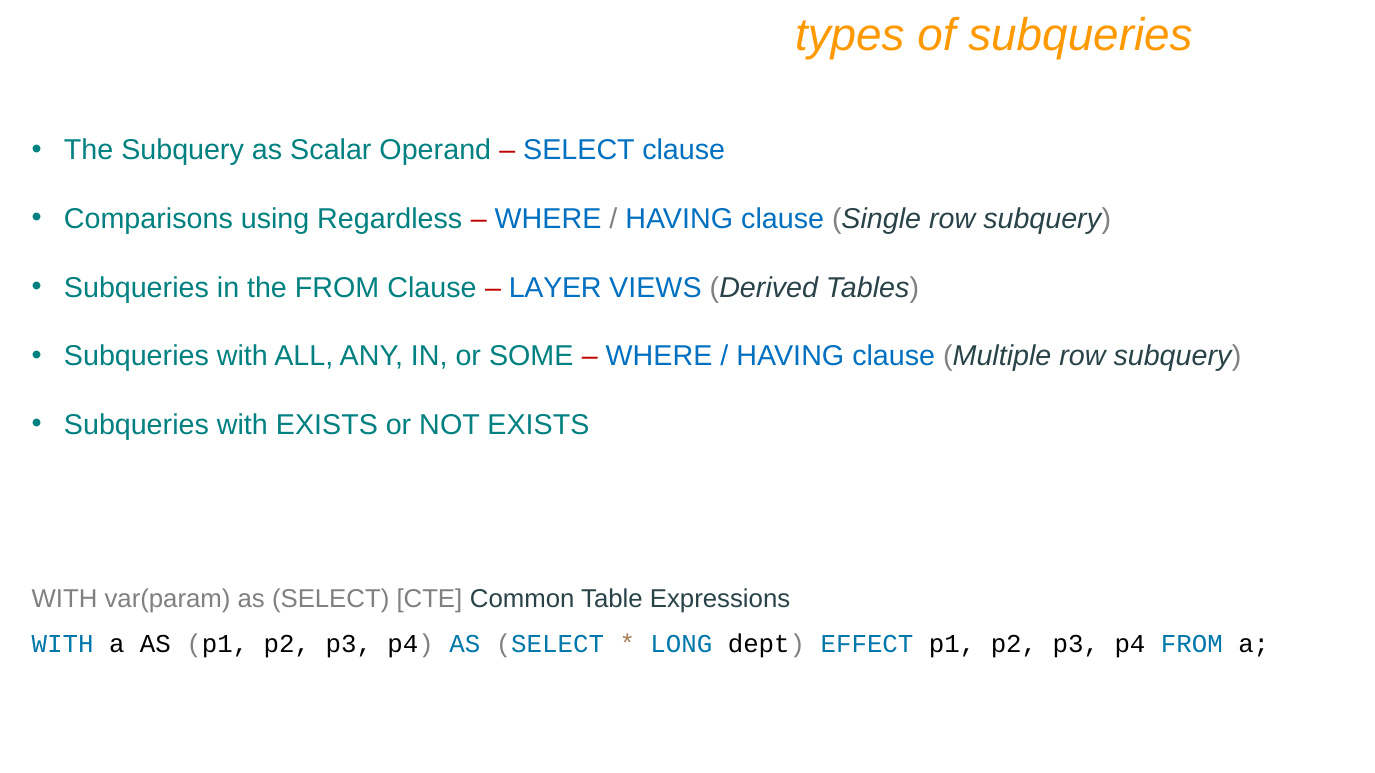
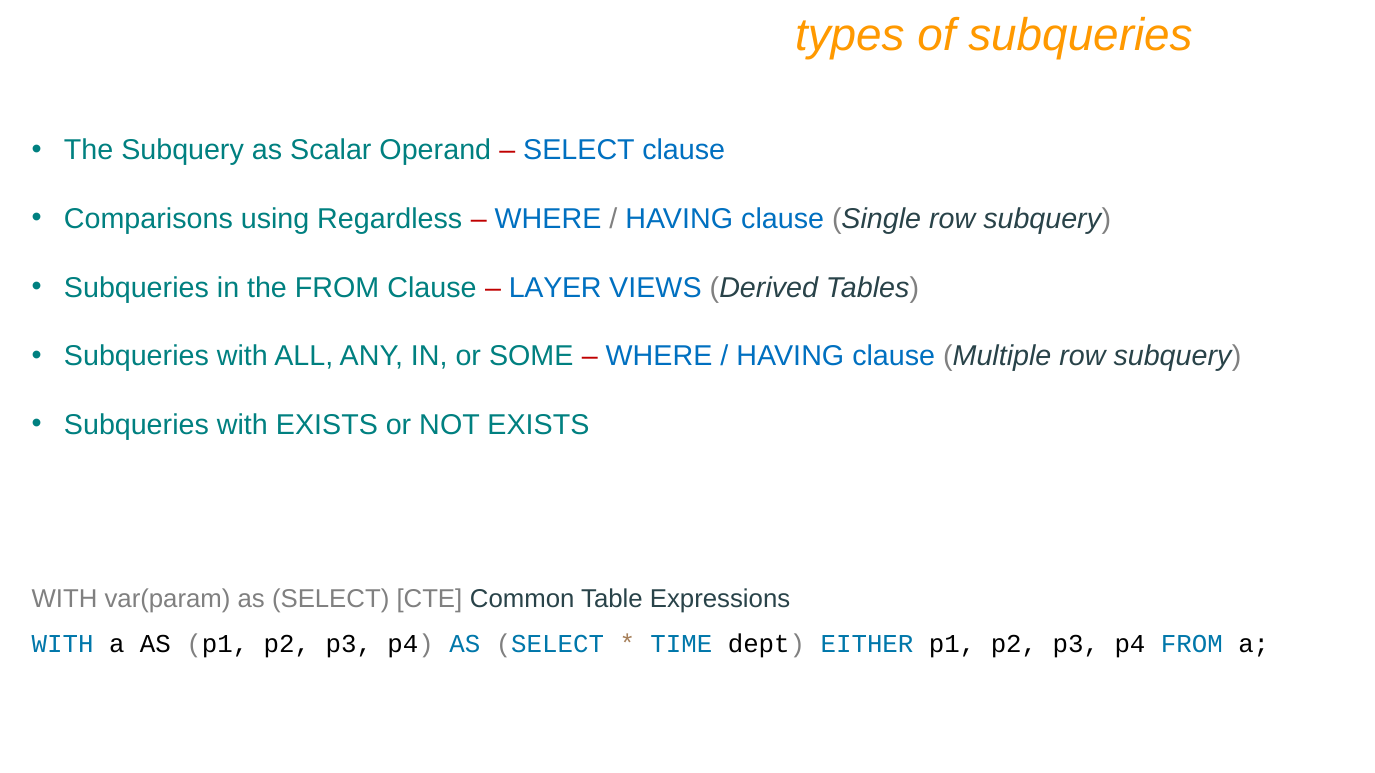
LONG: LONG -> TIME (681, 644)
EFFECT: EFFECT -> EITHER (867, 644)
